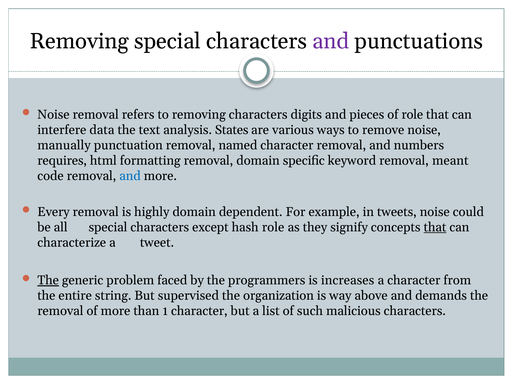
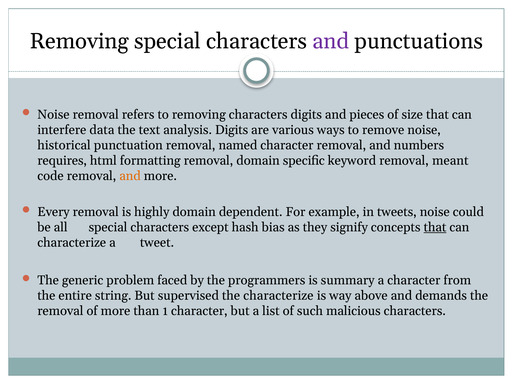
of role: role -> size (412, 115)
analysis States: States -> Digits (232, 130)
manually: manually -> historical (64, 146)
and colour: blue -> orange (130, 176)
hash role: role -> bias (273, 228)
The underline: present -> none (48, 281)
increases: increases -> summary (348, 281)
the organization: organization -> characterize (278, 296)
